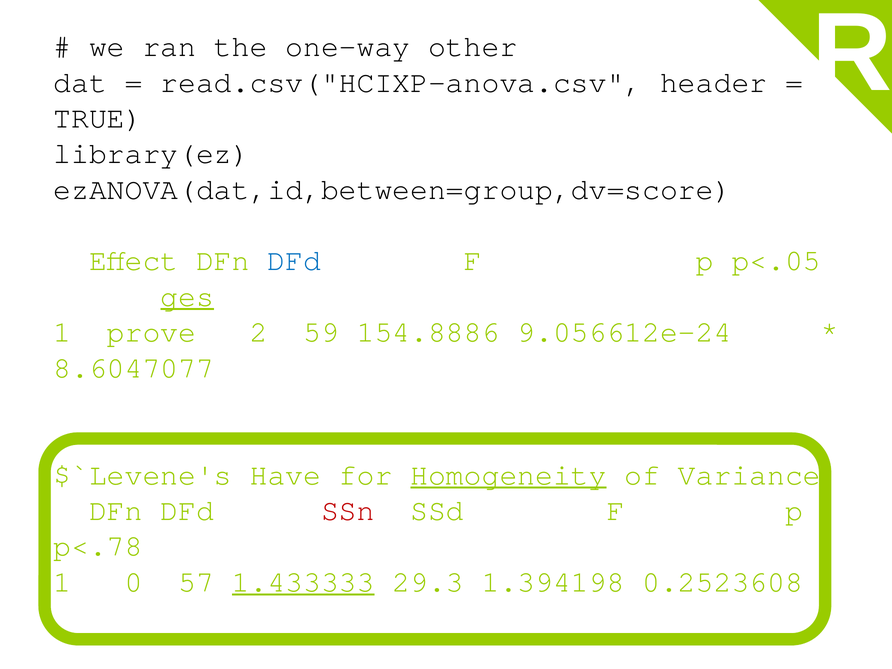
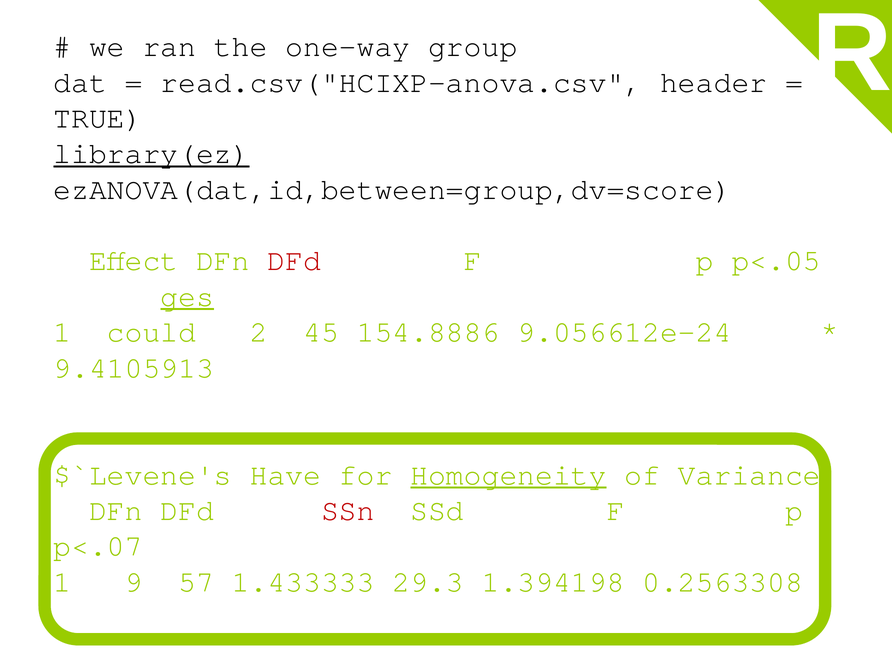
other: other -> group (473, 47)
library(ez underline: none -> present (152, 154)
DFd colour: blue -> red (294, 261)
prove: prove -> could (152, 332)
59: 59 -> 45 (321, 332)
8.6047077: 8.6047077 -> 9.4105913 (134, 368)
p<.78: p<.78 -> p<.07 (98, 546)
0: 0 -> 9 (134, 582)
1.433333 underline: present -> none (303, 582)
0.2523608: 0.2523608 -> 0.2563308 (723, 582)
